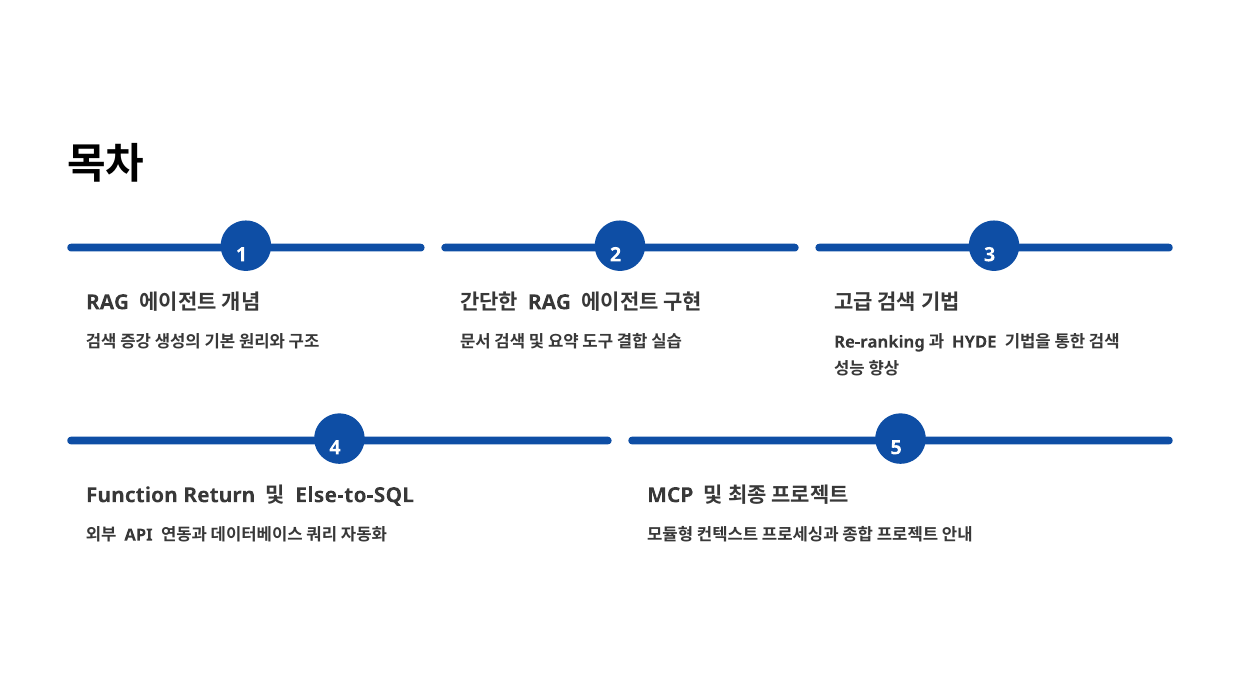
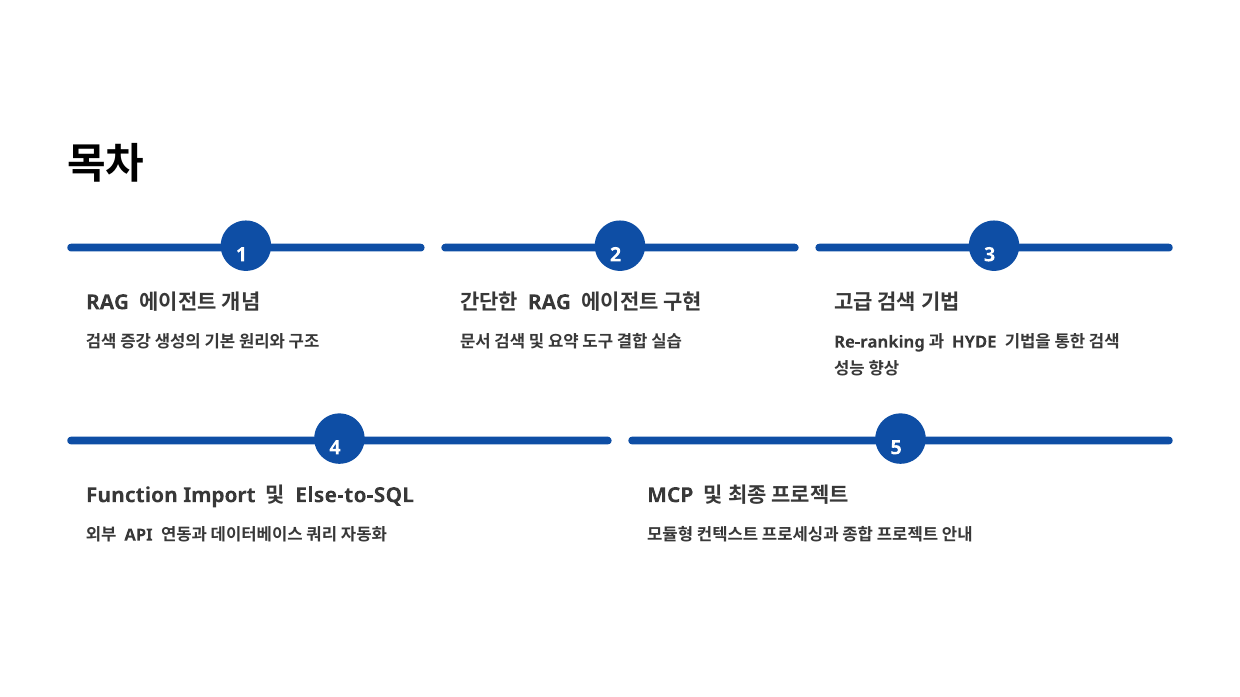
Return: Return -> Import (219, 496)
